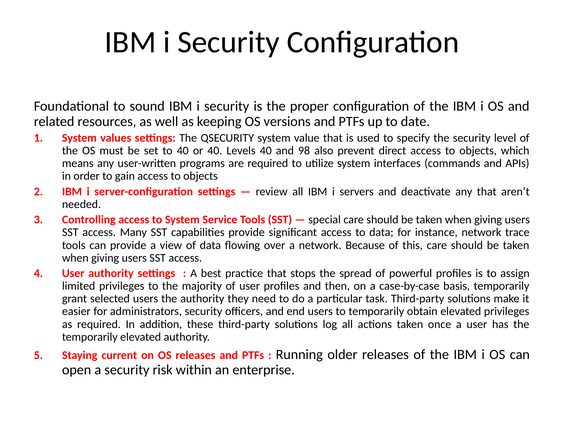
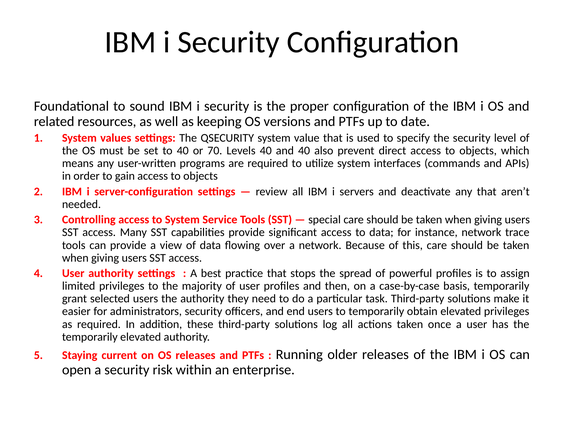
or 40: 40 -> 70 (215, 151)
and 98: 98 -> 40 (304, 151)
